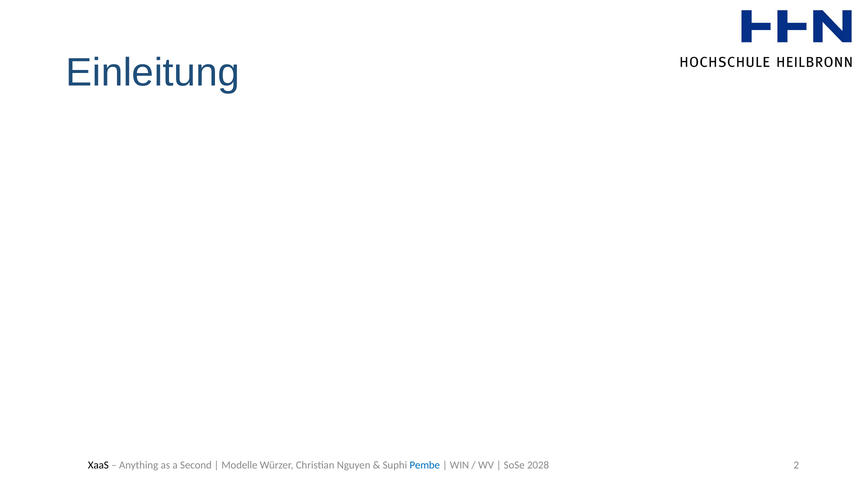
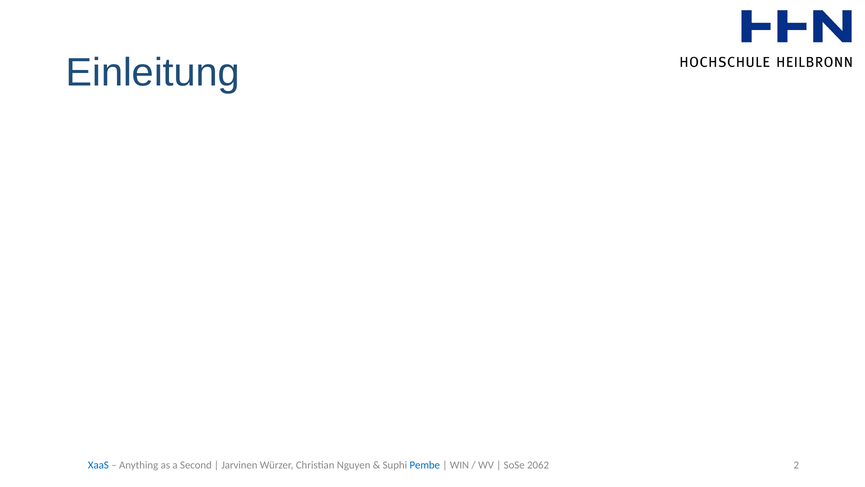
XaaS colour: black -> blue (98, 465)
Modelle: Modelle -> Jarvinen (239, 465)
2028: 2028 -> 2062 (538, 465)
